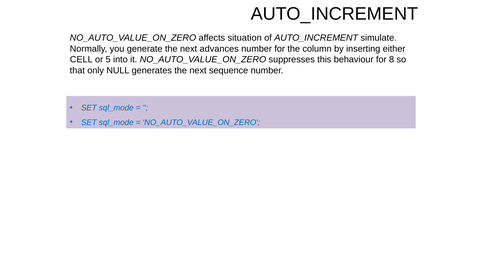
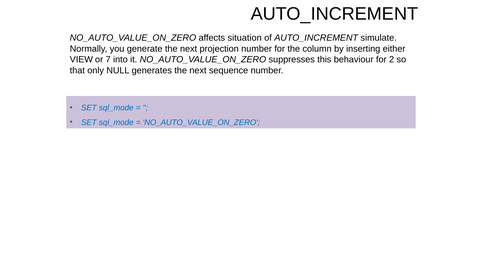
advances: advances -> projection (219, 49)
CELL: CELL -> VIEW (81, 60)
5: 5 -> 7 (108, 60)
8: 8 -> 2 (392, 60)
